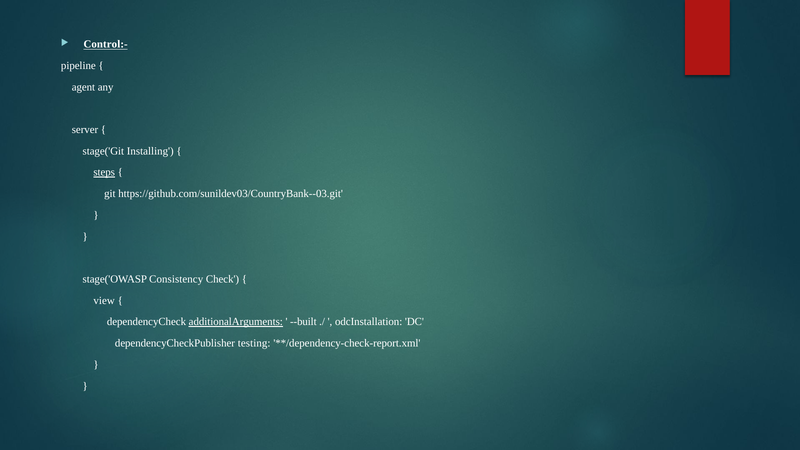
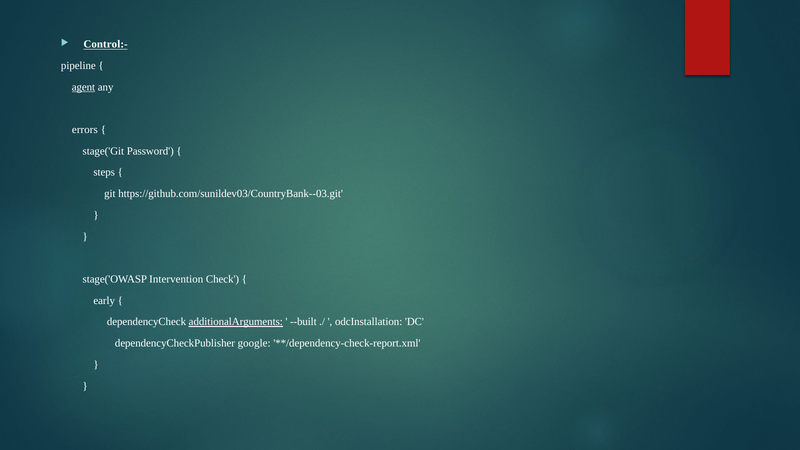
agent underline: none -> present (83, 87)
server: server -> errors (85, 130)
Installing: Installing -> Password (150, 151)
steps underline: present -> none (104, 172)
Consistency: Consistency -> Intervention (176, 279)
view: view -> early (104, 301)
testing: testing -> google (254, 343)
